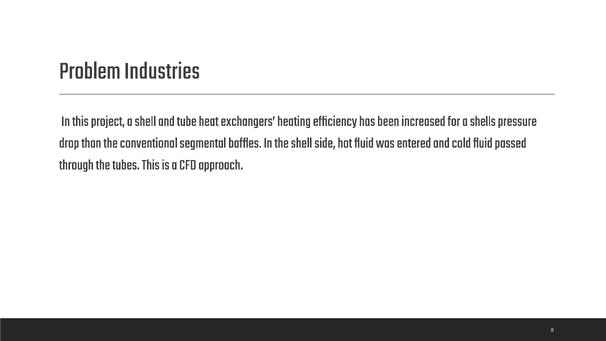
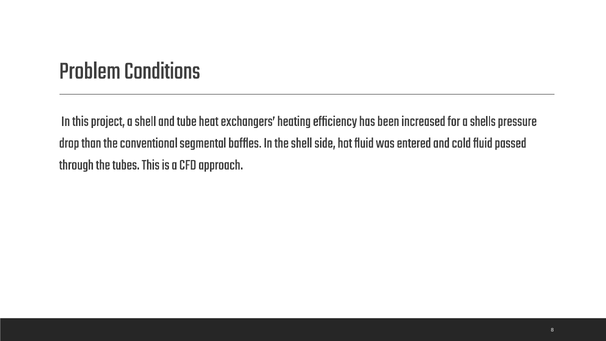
Industries: Industries -> Conditions (162, 70)
